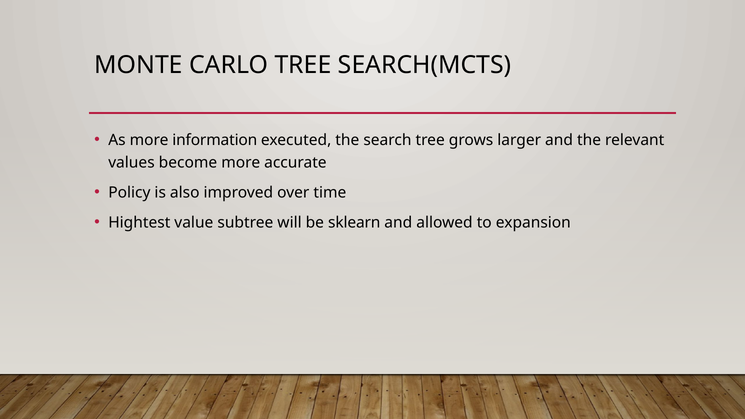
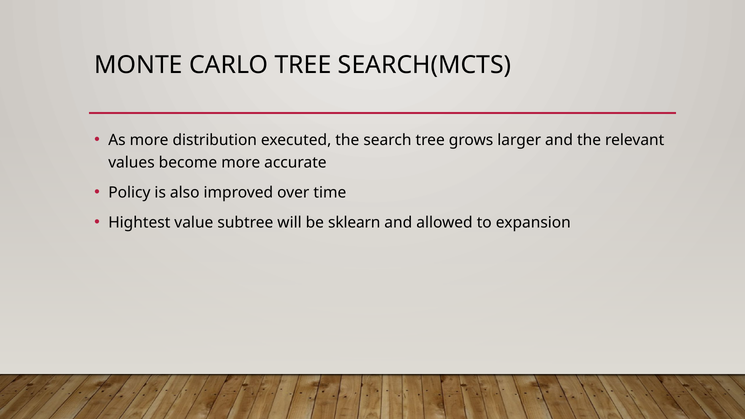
information: information -> distribution (215, 140)
